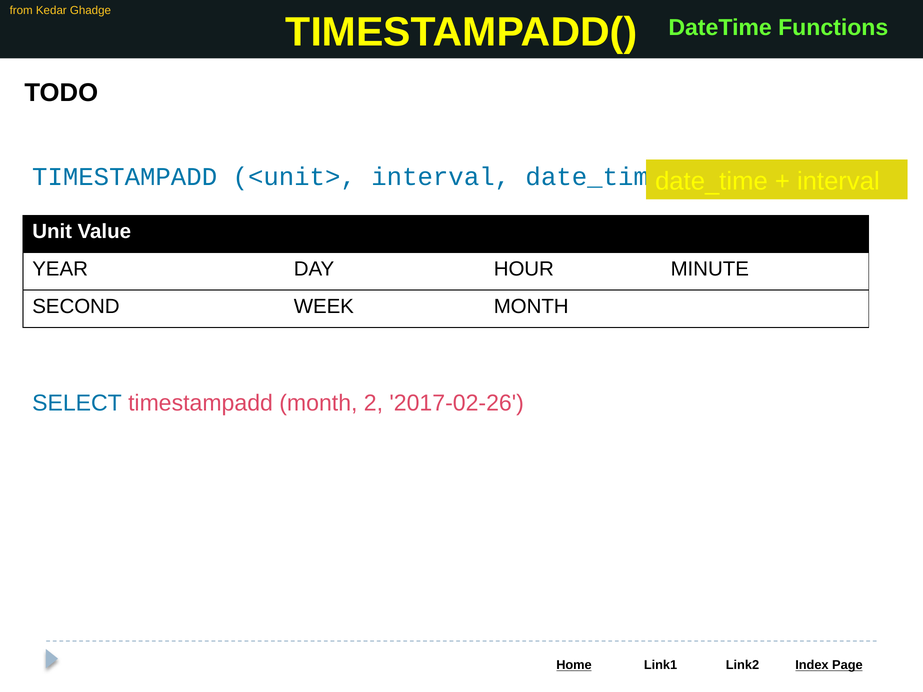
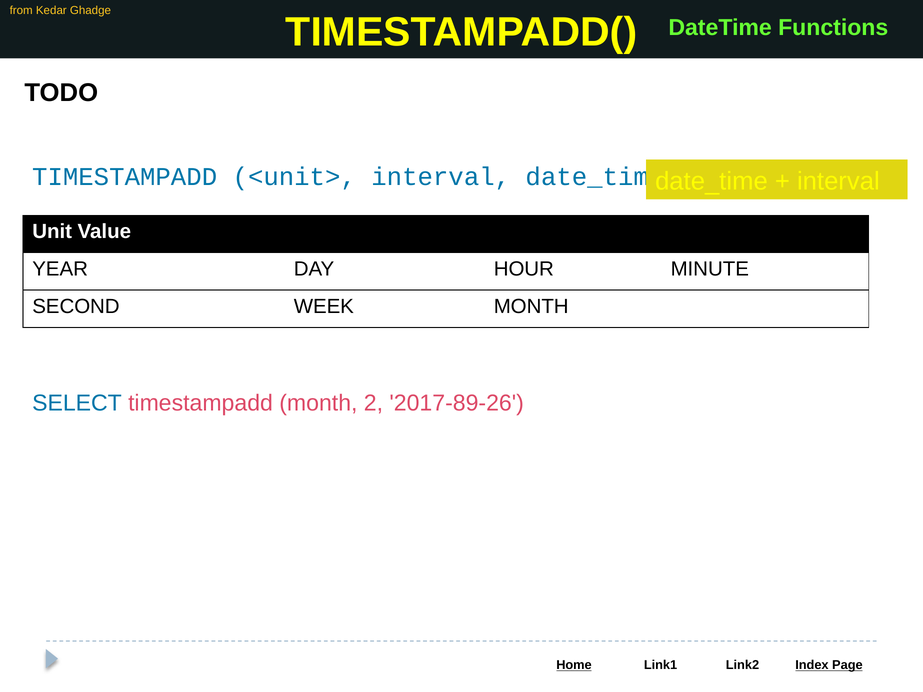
2017-02-26: 2017-02-26 -> 2017-89-26 (457, 403)
